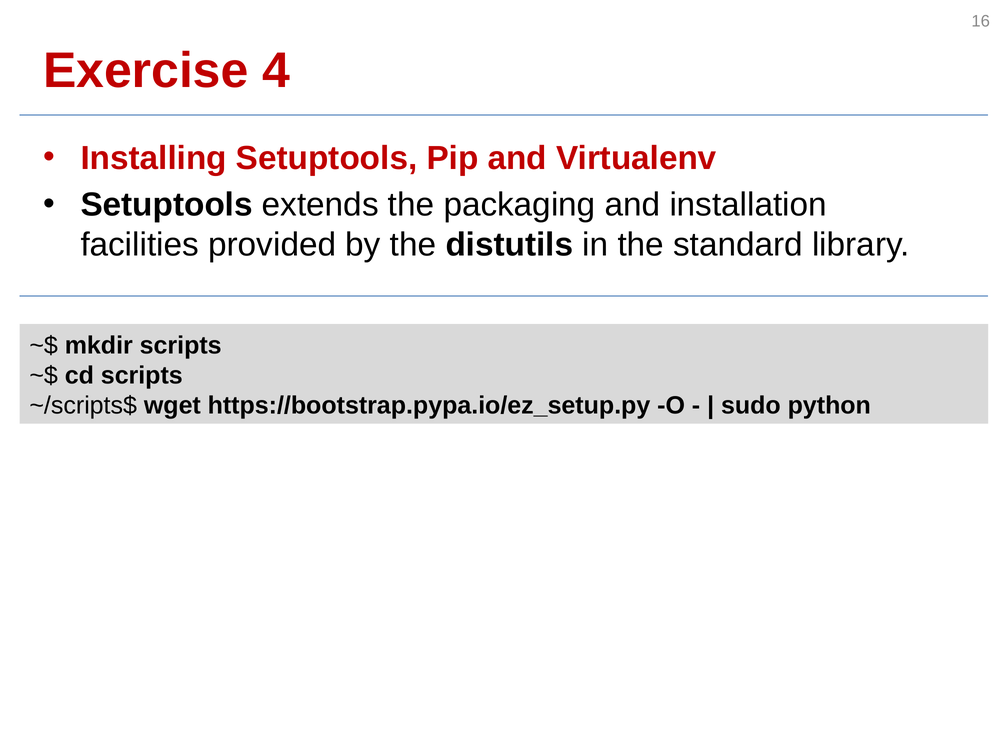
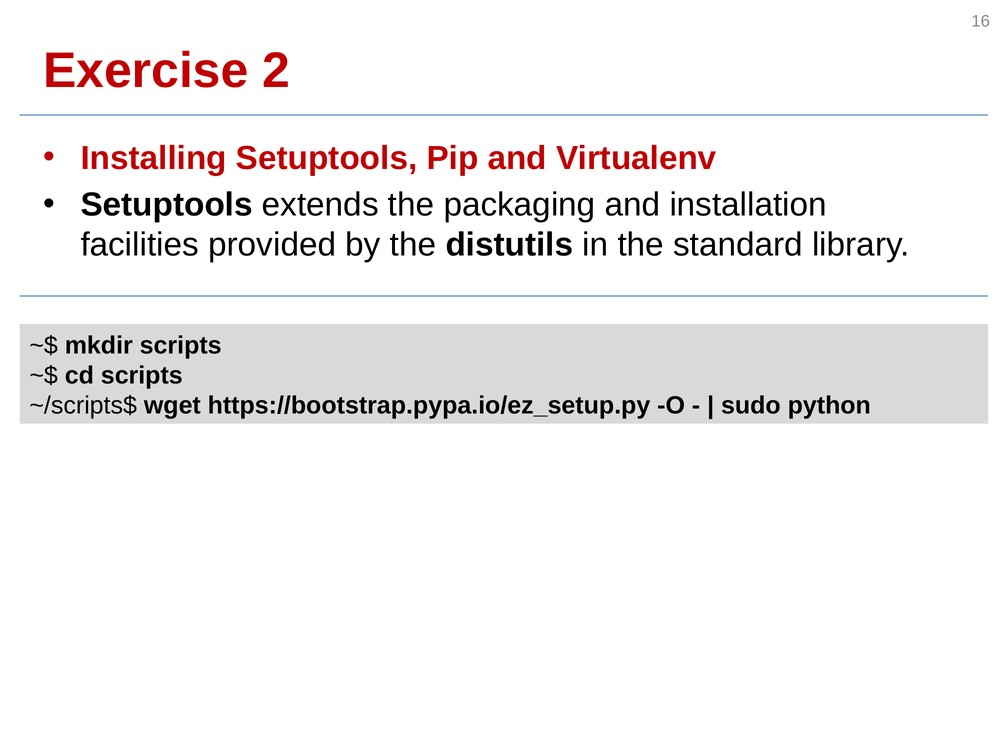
4: 4 -> 2 (276, 71)
